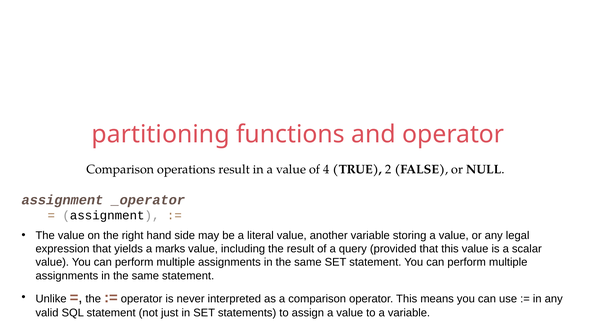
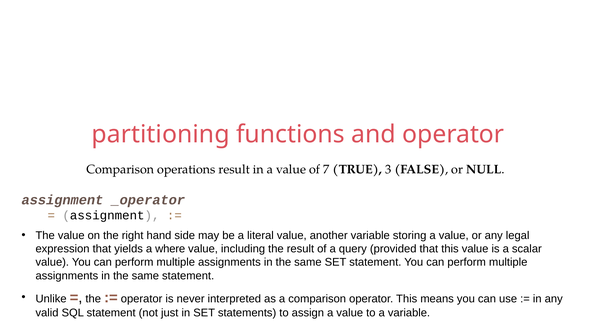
4: 4 -> 7 (326, 170)
2: 2 -> 3 (388, 170)
marks: marks -> where (170, 249)
